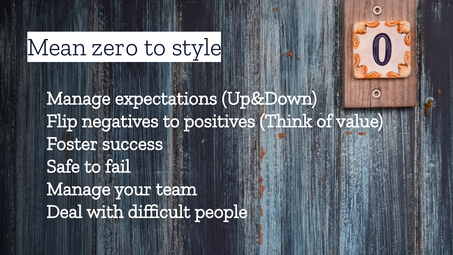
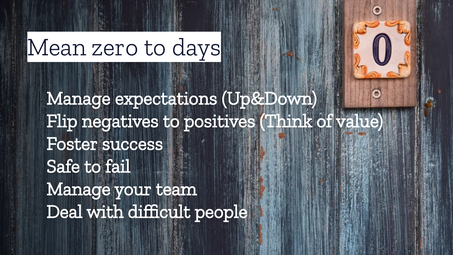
style: style -> days (197, 47)
